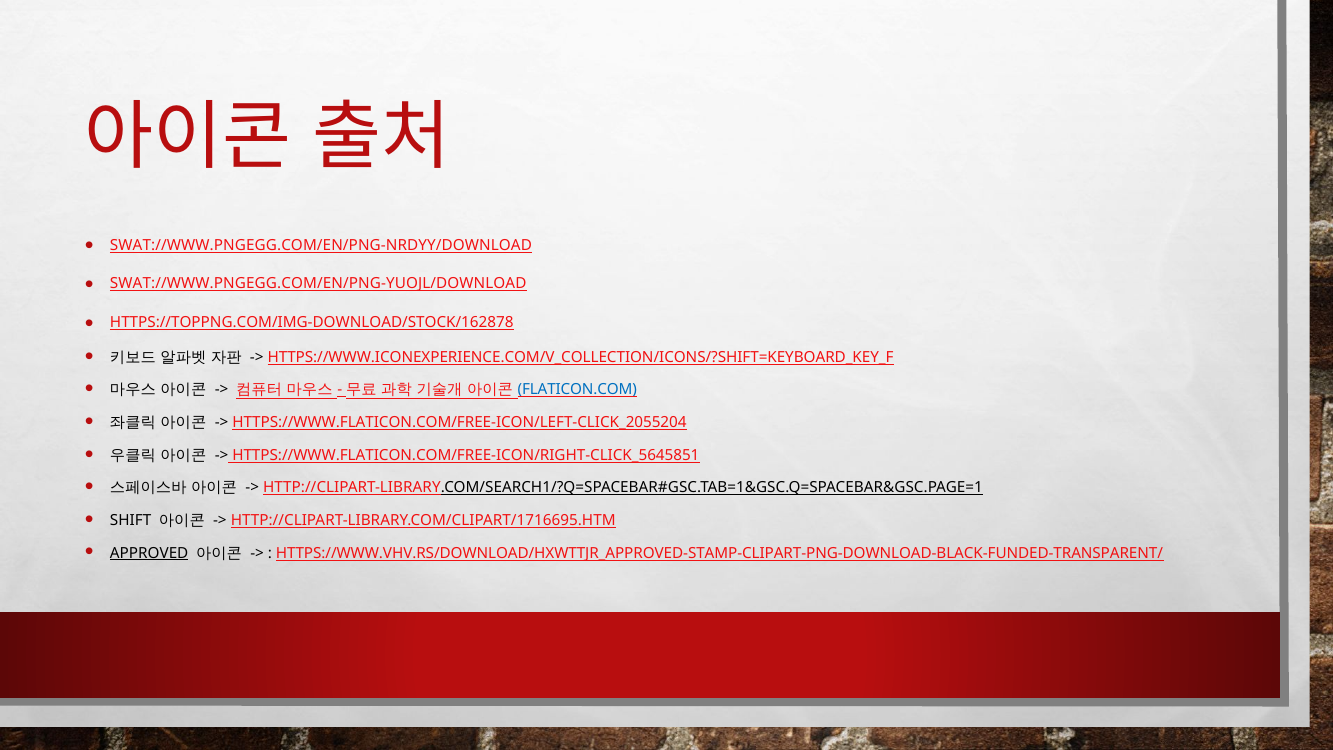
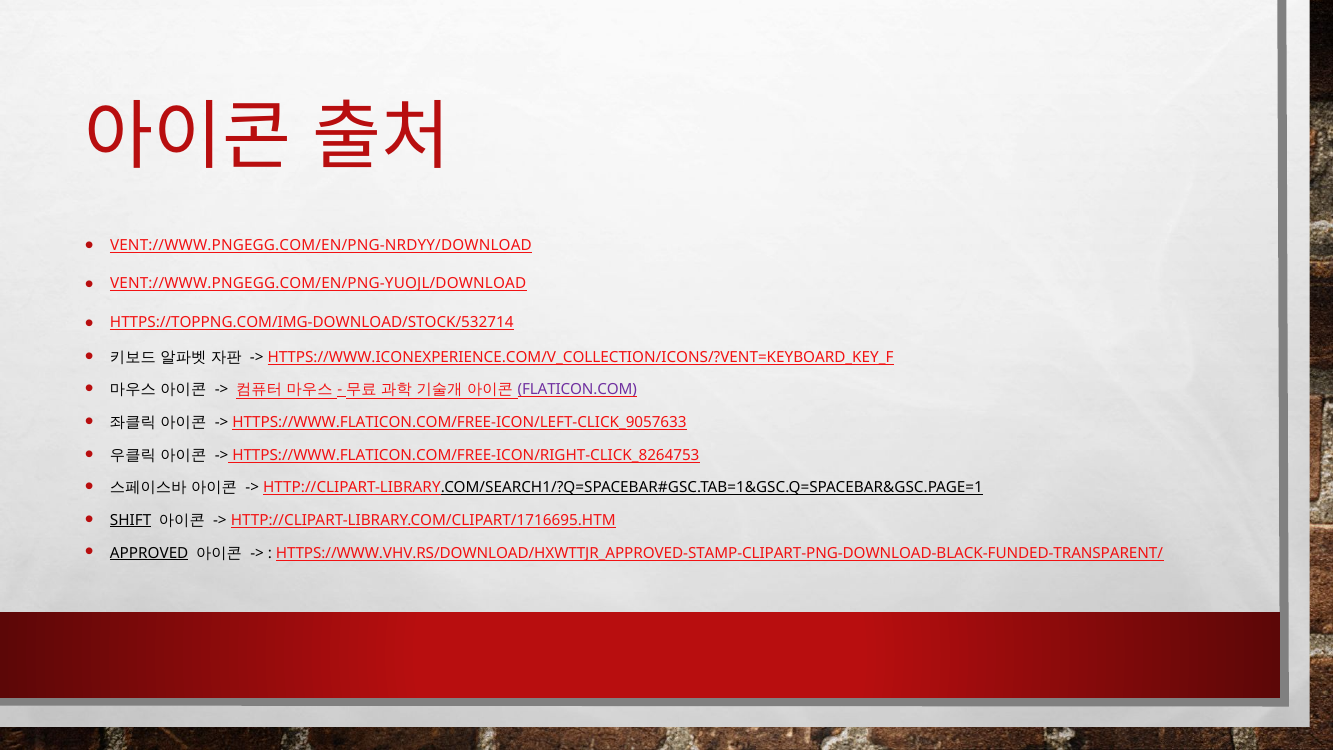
SWAT://WWW.PNGEGG.COM/EN/PNG-NRDYY/DOWNLOAD: SWAT://WWW.PNGEGG.COM/EN/PNG-NRDYY/DOWNLOAD -> VENT://WWW.PNGEGG.COM/EN/PNG-NRDYY/DOWNLOAD (321, 245)
SWAT://WWW.PNGEGG.COM/EN/PNG-YUOJL/DOWNLOAD: SWAT://WWW.PNGEGG.COM/EN/PNG-YUOJL/DOWNLOAD -> VENT://WWW.PNGEGG.COM/EN/PNG-YUOJL/DOWNLOAD (318, 284)
HTTPS://TOPPNG.COM/IMG-DOWNLOAD/STOCK/162878: HTTPS://TOPPNG.COM/IMG-DOWNLOAD/STOCK/162878 -> HTTPS://TOPPNG.COM/IMG-DOWNLOAD/STOCK/532714 (312, 323)
HTTPS://WWW.ICONEXPERIENCE.COM/V_COLLECTION/ICONS/?SHIFT=KEYBOARD_KEY_F: HTTPS://WWW.ICONEXPERIENCE.COM/V_COLLECTION/ICONS/?SHIFT=KEYBOARD_KEY_F -> HTTPS://WWW.ICONEXPERIENCE.COM/V_COLLECTION/ICONS/?VENT=KEYBOARD_KEY_F (581, 357)
FLATICON.COM colour: blue -> purple (577, 390)
HTTPS://WWW.FLATICON.COM/FREE-ICON/LEFT-CLICK_2055204: HTTPS://WWW.FLATICON.COM/FREE-ICON/LEFT-CLICK_2055204 -> HTTPS://WWW.FLATICON.COM/FREE-ICON/LEFT-CLICK_9057633 (460, 422)
HTTPS://WWW.FLATICON.COM/FREE-ICON/RIGHT-CLICK_5645851: HTTPS://WWW.FLATICON.COM/FREE-ICON/RIGHT-CLICK_5645851 -> HTTPS://WWW.FLATICON.COM/FREE-ICON/RIGHT-CLICK_8264753 (466, 455)
SHIFT underline: none -> present (131, 520)
